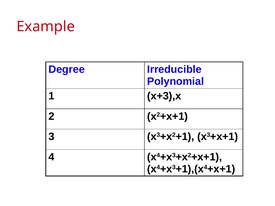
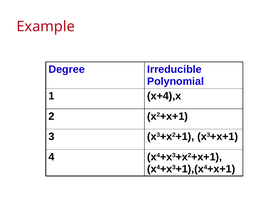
x+3),x: x+3),x -> x+4),x (164, 96)
